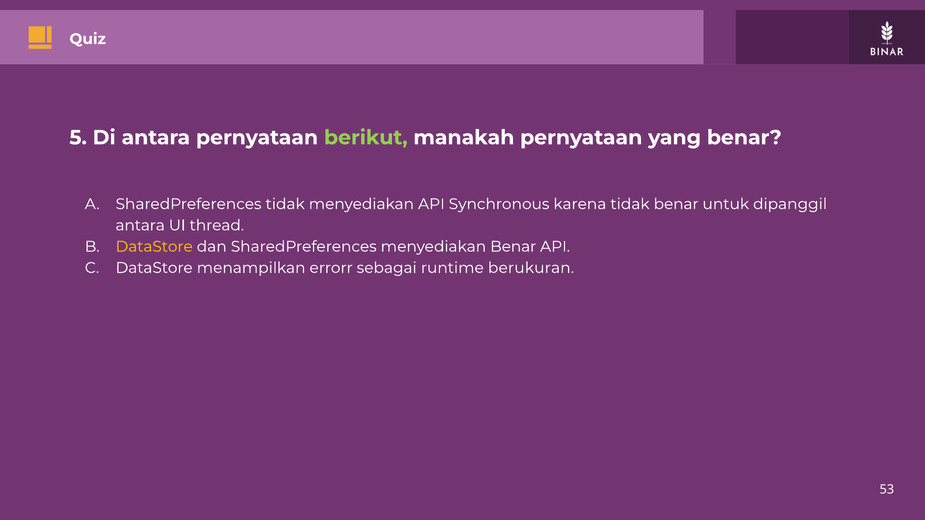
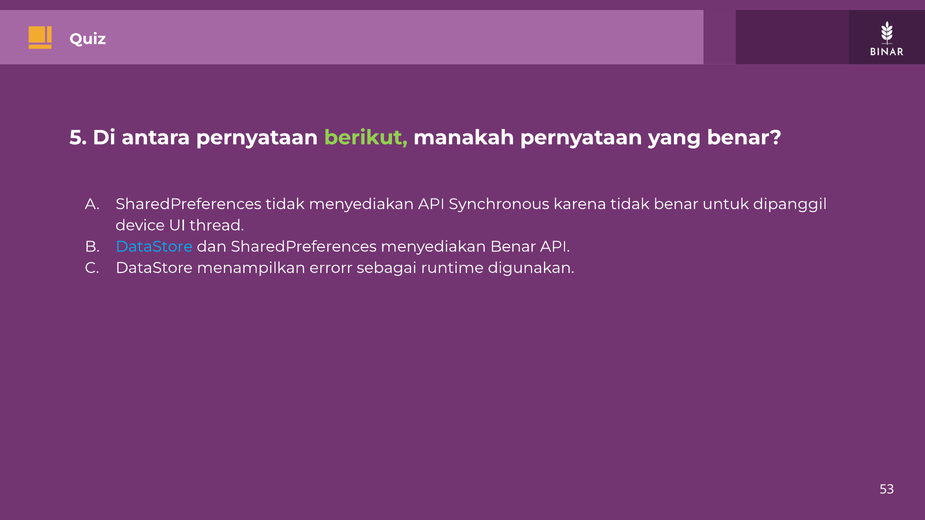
antara: antara -> device (140, 225)
DataStore colour: yellow -> light blue (154, 247)
berukuran: berukuran -> digunakan (531, 268)
